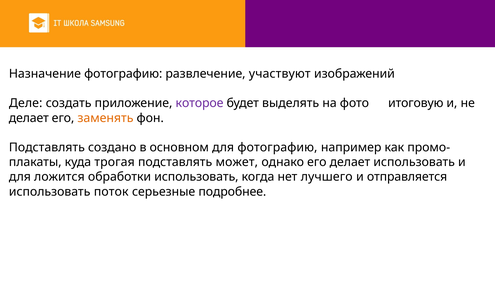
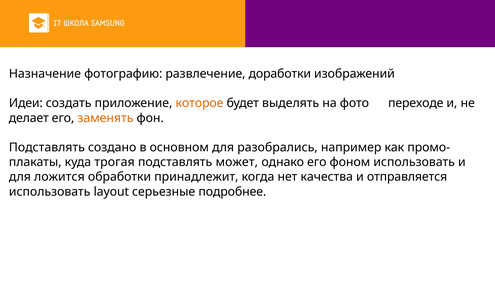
участвуют: участвуют -> доработки (280, 74)
Деле: Деле -> Идеи (26, 103)
которое colour: purple -> orange (200, 103)
итоговую: итоговую -> переходе (416, 103)
для фотографию: фотографию -> разобрались (277, 147)
его делает: делает -> фоном (350, 162)
обработки использовать: использовать -> принадлежит (196, 177)
лучшего: лучшего -> качества (327, 177)
поток: поток -> layout (111, 191)
